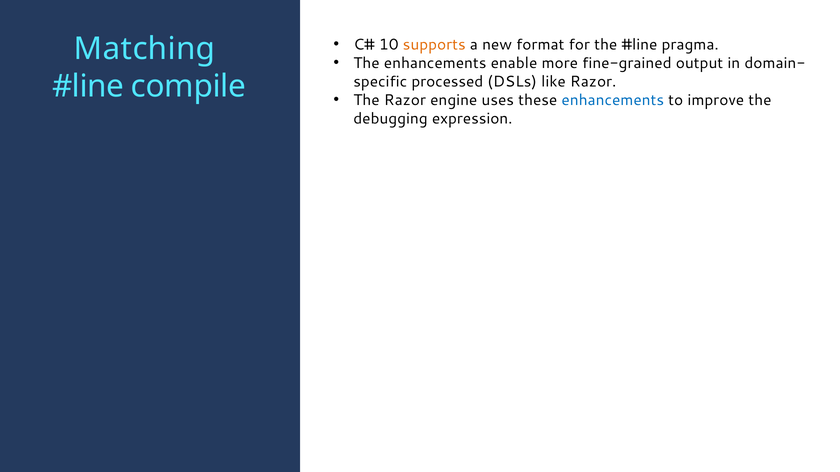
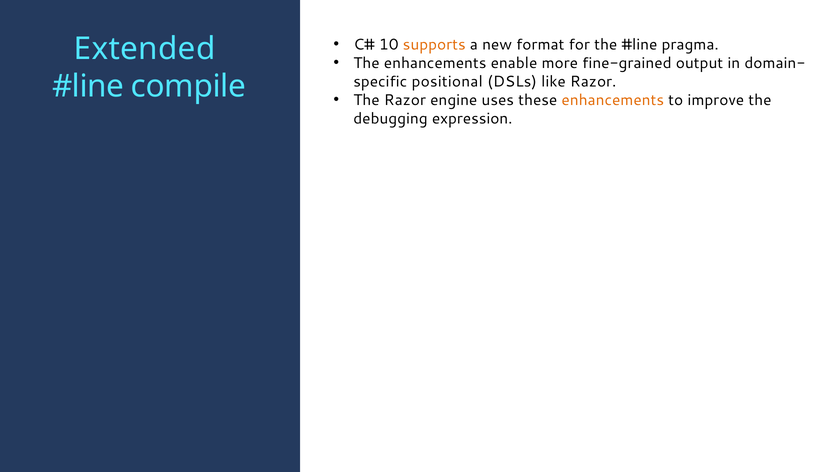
Matching: Matching -> Extended (145, 49)
processed: processed -> positional (447, 82)
enhancements colour: blue -> orange (613, 100)
